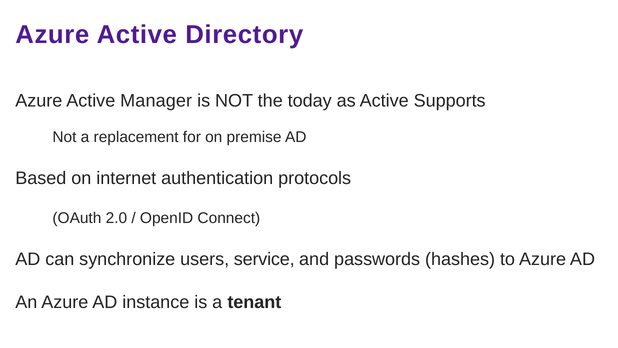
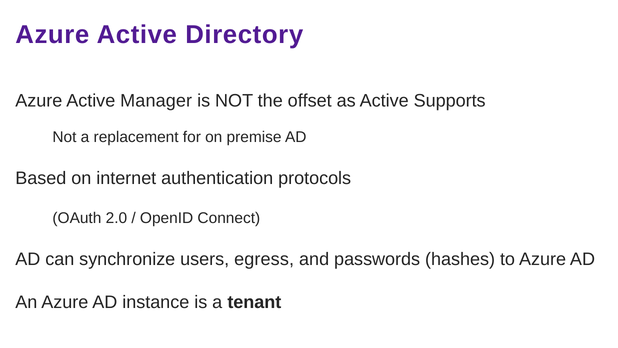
today: today -> offset (310, 101)
service: service -> egress (264, 259)
